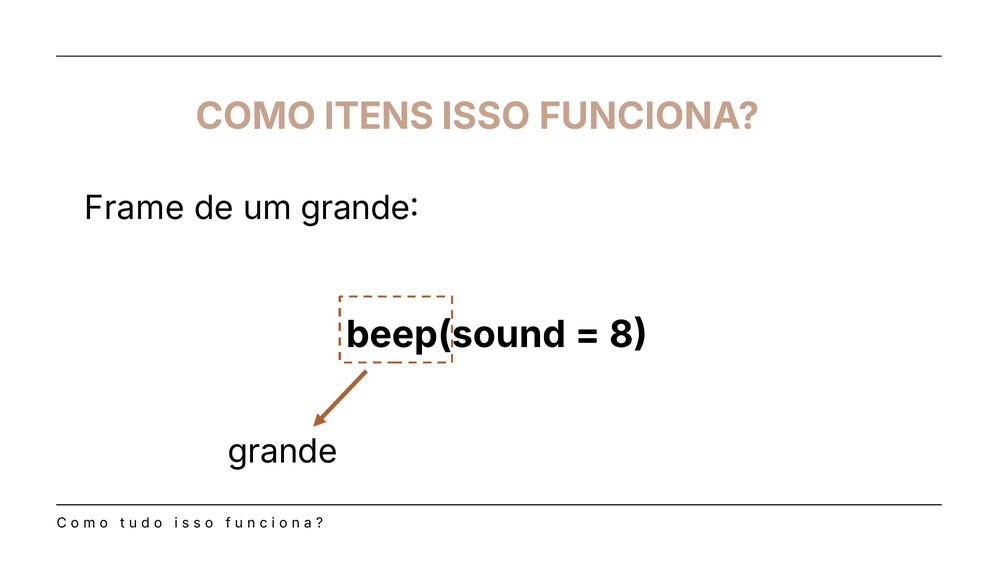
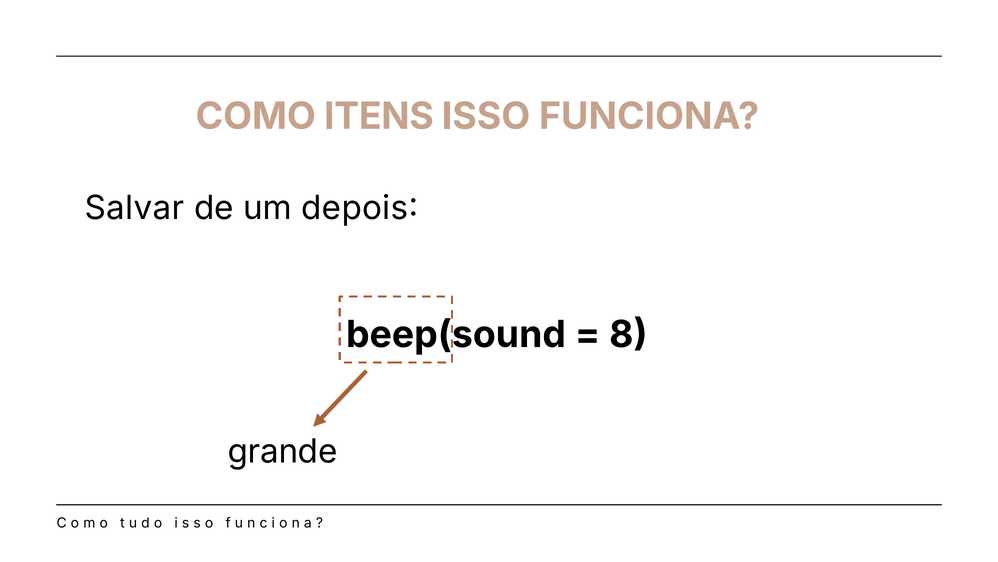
Frame: Frame -> Salvar (134, 208)
um grande: grande -> depois (360, 208)
